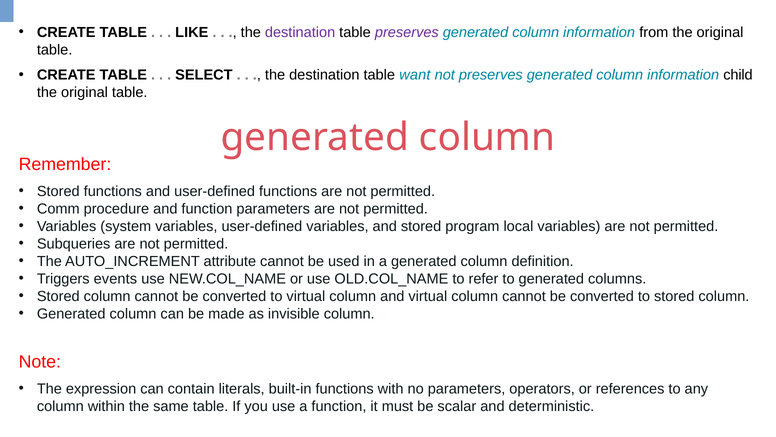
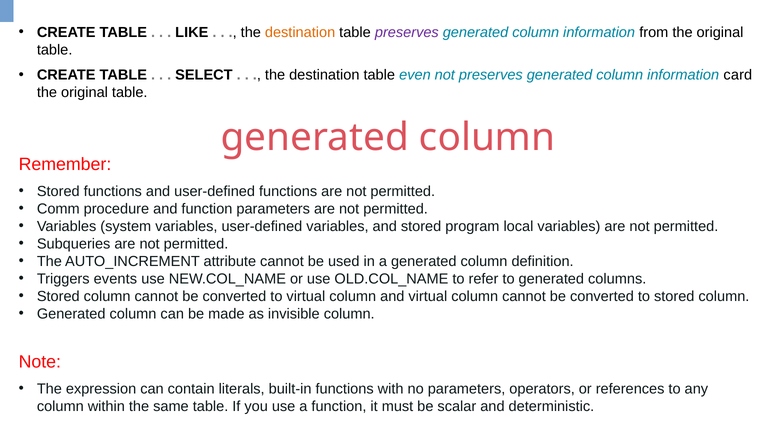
destination colour: purple -> orange (300, 32)
want: want -> even (415, 75)
child: child -> card (738, 75)
